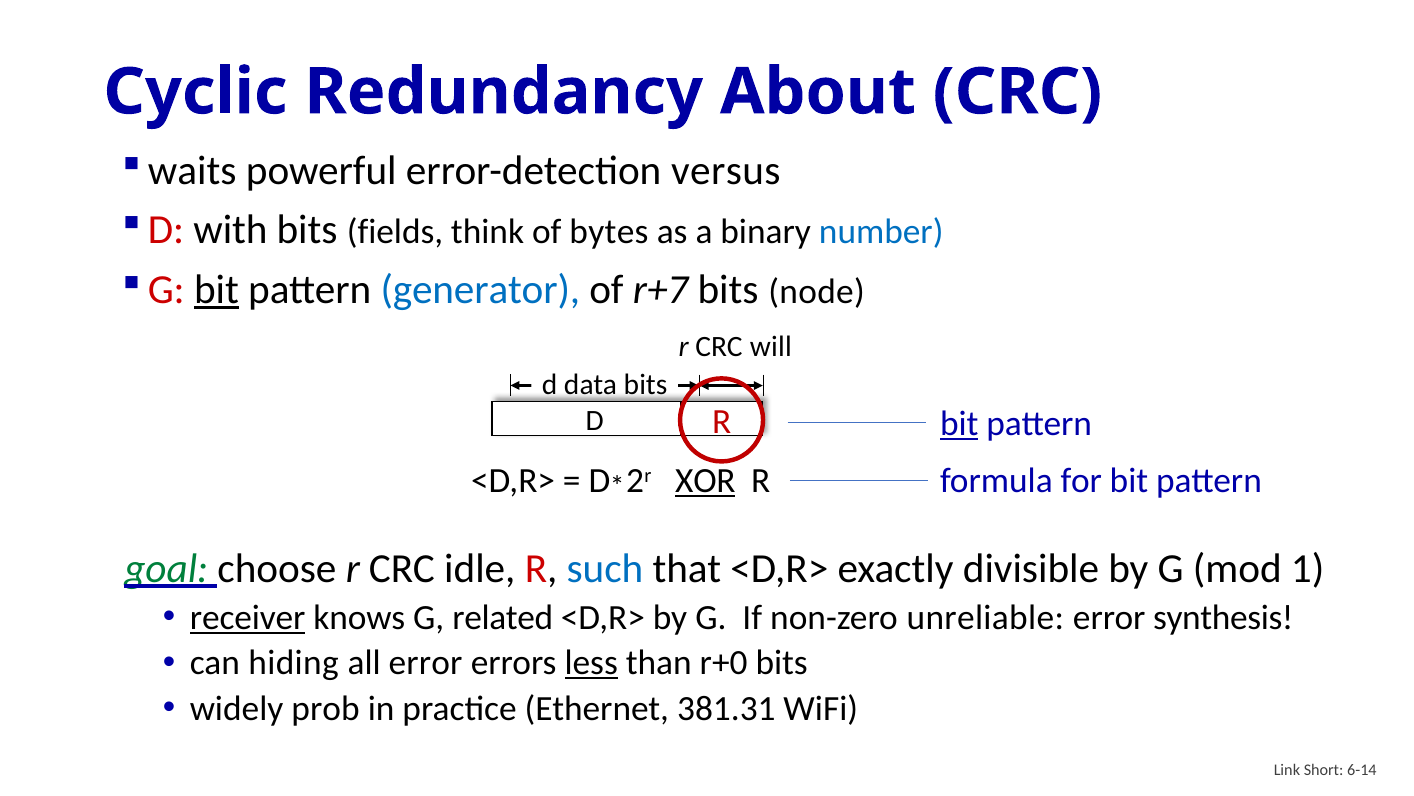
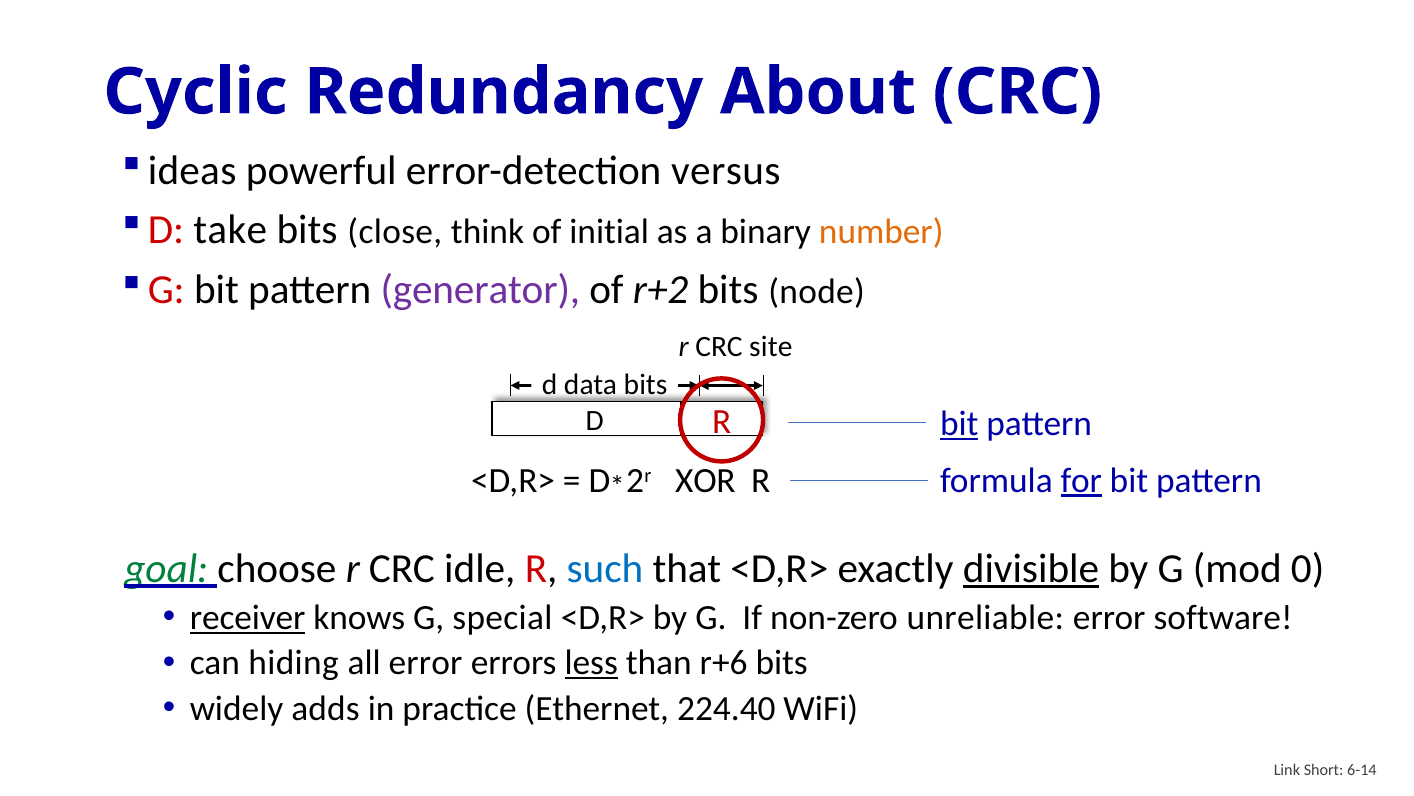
waits: waits -> ideas (192, 171)
with: with -> take (230, 230)
fields: fields -> close (395, 232)
bytes: bytes -> initial (609, 232)
number colour: blue -> orange (881, 232)
bit underline: present -> none (216, 289)
generator colour: blue -> purple (480, 289)
r+7: r+7 -> r+2 (661, 289)
will: will -> site (771, 346)
for underline: none -> present (1081, 480)
XOR underline: present -> none (705, 481)
divisible underline: none -> present (1031, 568)
1: 1 -> 0 (1308, 568)
related: related -> special (502, 617)
synthesis: synthesis -> software (1223, 617)
r+0: r+0 -> r+6 (724, 662)
prob: prob -> adds (326, 708)
381.31: 381.31 -> 224.40 (726, 708)
